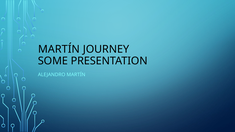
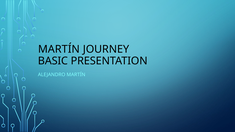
SOME: SOME -> BASIC (53, 61)
